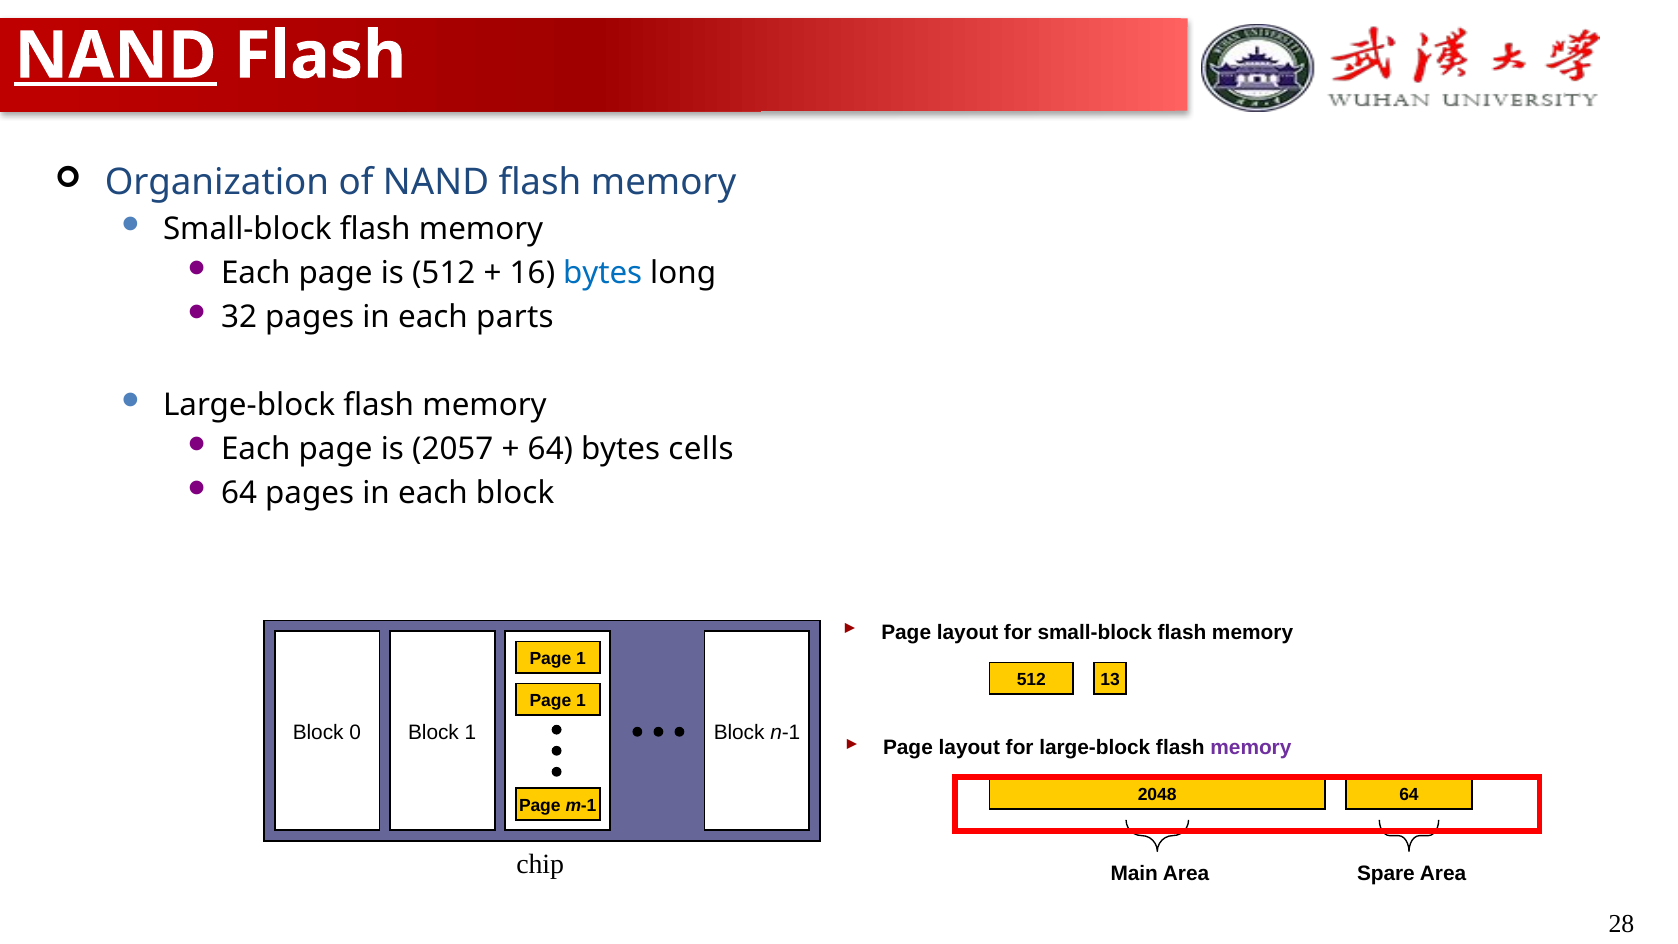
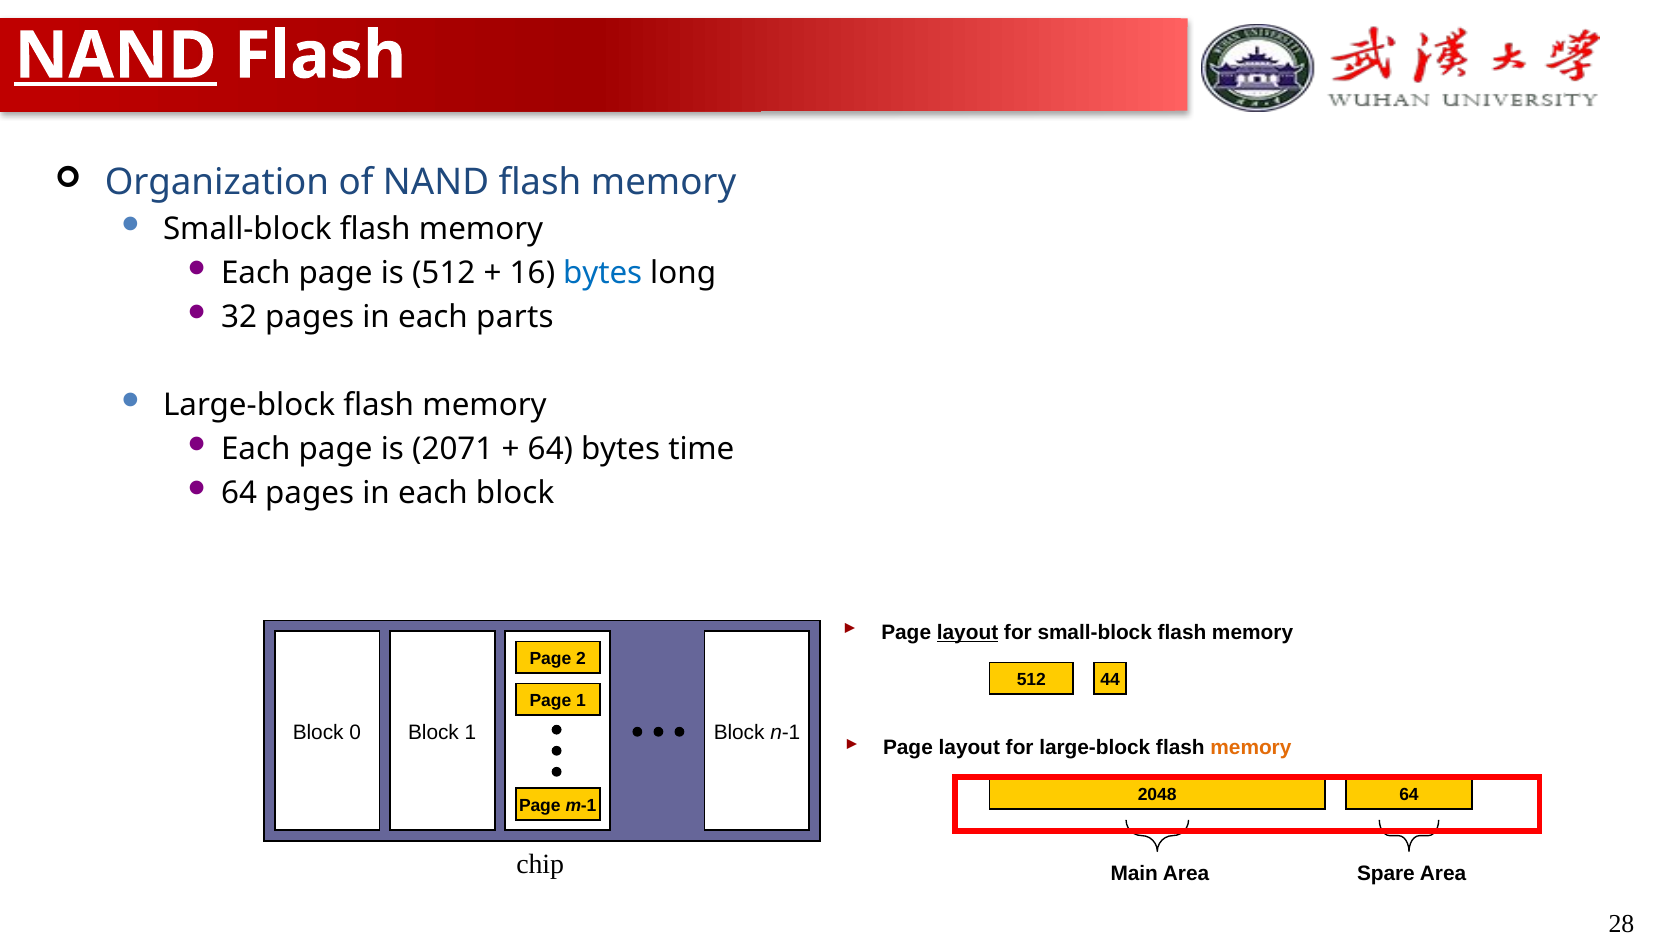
2057: 2057 -> 2071 (453, 449)
cells: cells -> time (701, 449)
layout underline: none -> present (968, 632)
1: 1 -> 2 (581, 658)
13: 13 -> 44 (1110, 679)
memory colour: purple -> orange (1251, 748)
